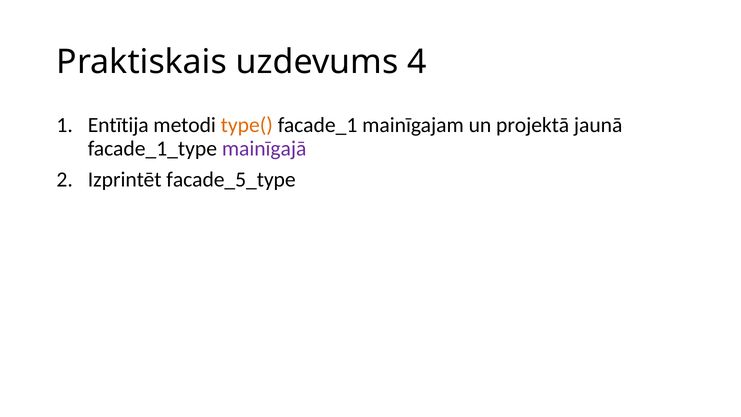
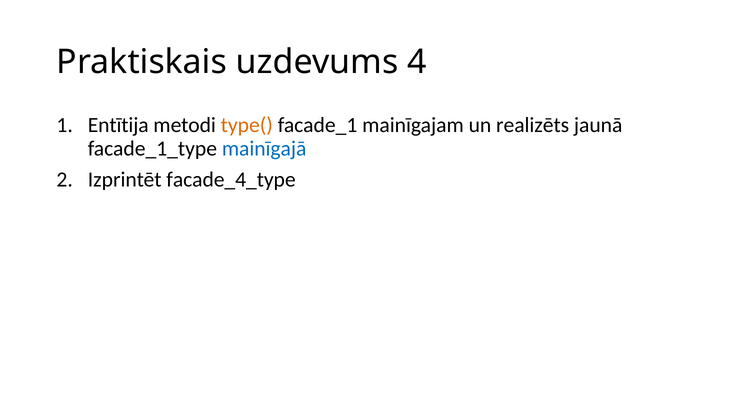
projektā: projektā -> realizēts (533, 125)
mainīgajā colour: purple -> blue (264, 149)
facade_5_type: facade_5_type -> facade_4_type (231, 180)
